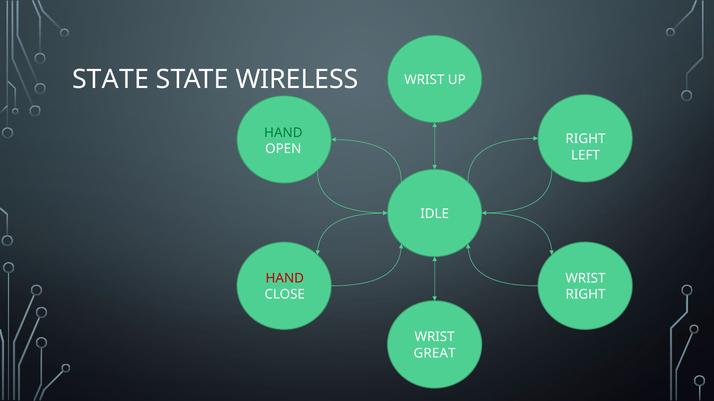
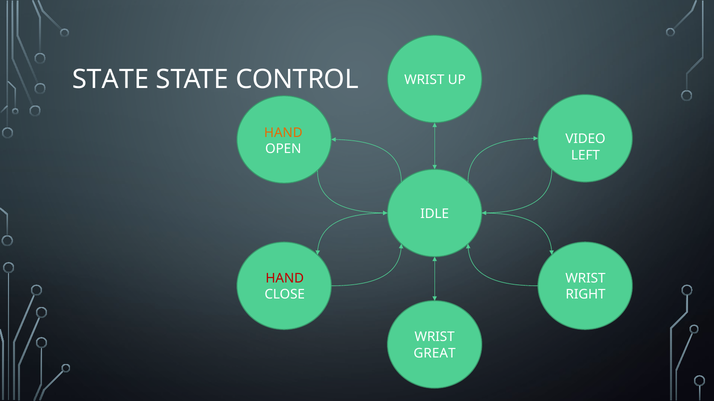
WIRELESS: WIRELESS -> CONTROL (297, 79)
HAND colour: green -> orange (283, 133)
RIGHT: RIGHT -> VIDEO (586, 139)
